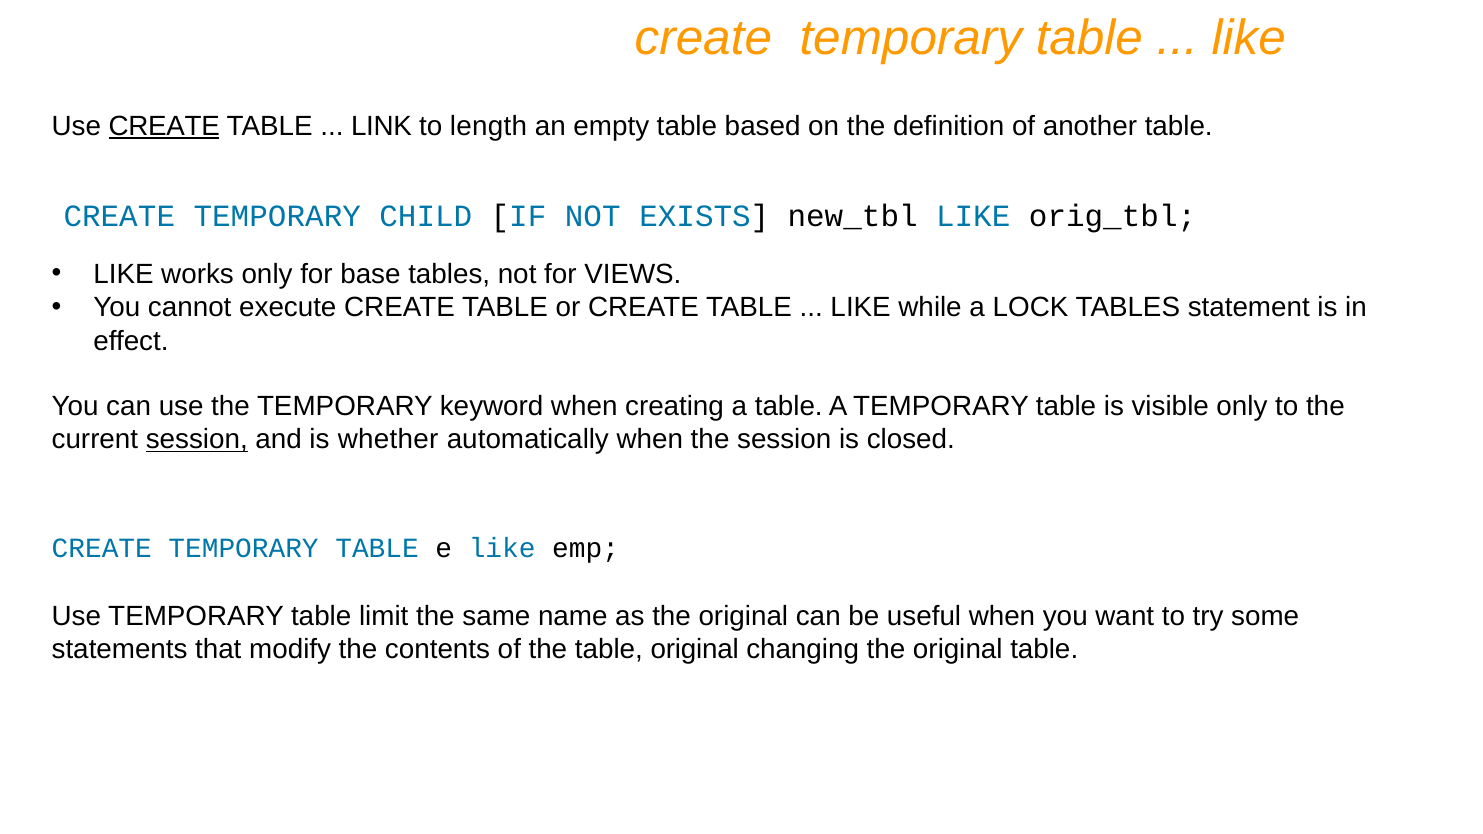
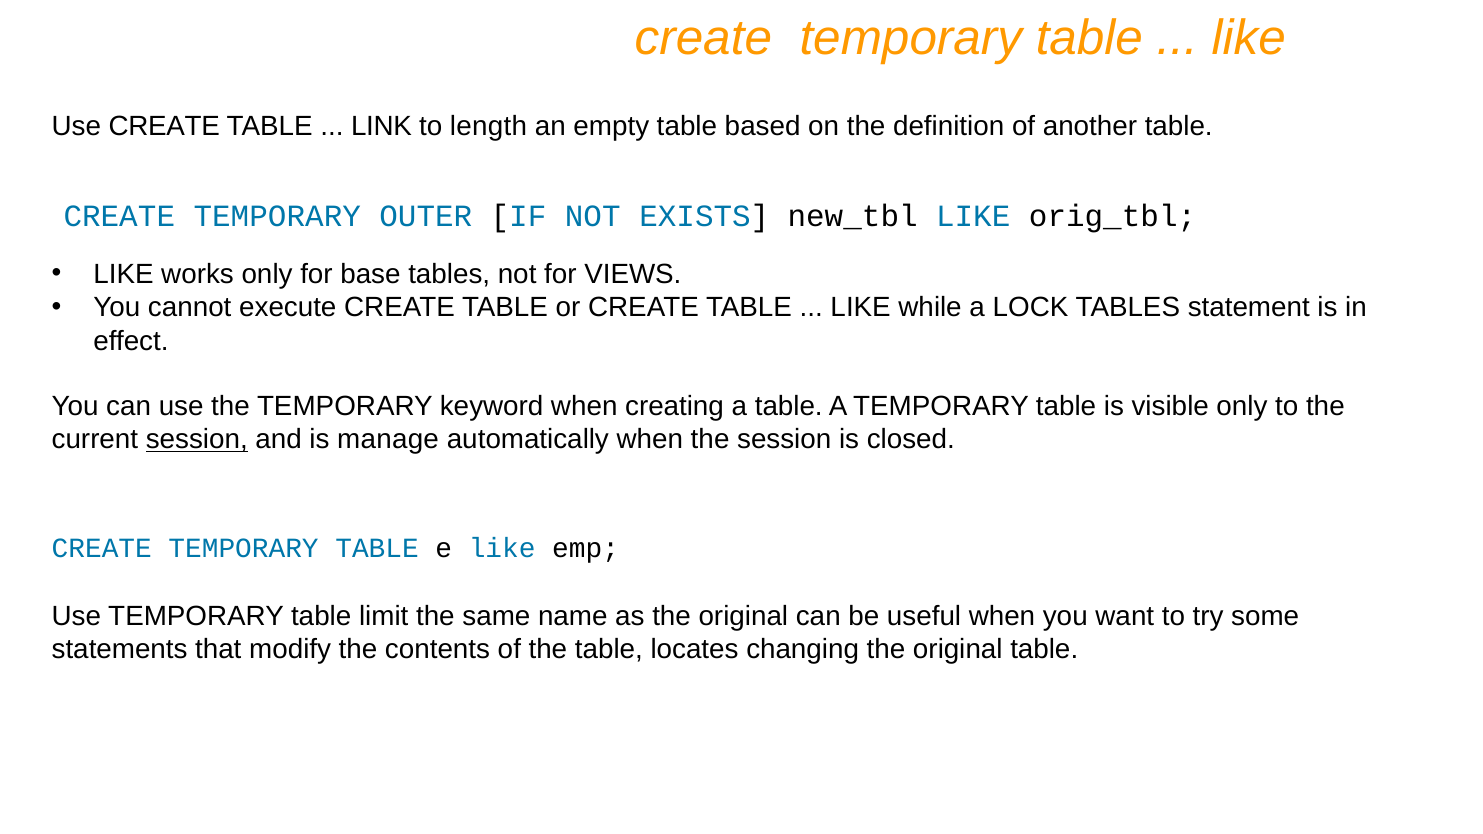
CREATE underline: present -> none (164, 126)
CHILD: CHILD -> OUTER (426, 216)
whether: whether -> manage (388, 440)
table original: original -> locates (695, 650)
